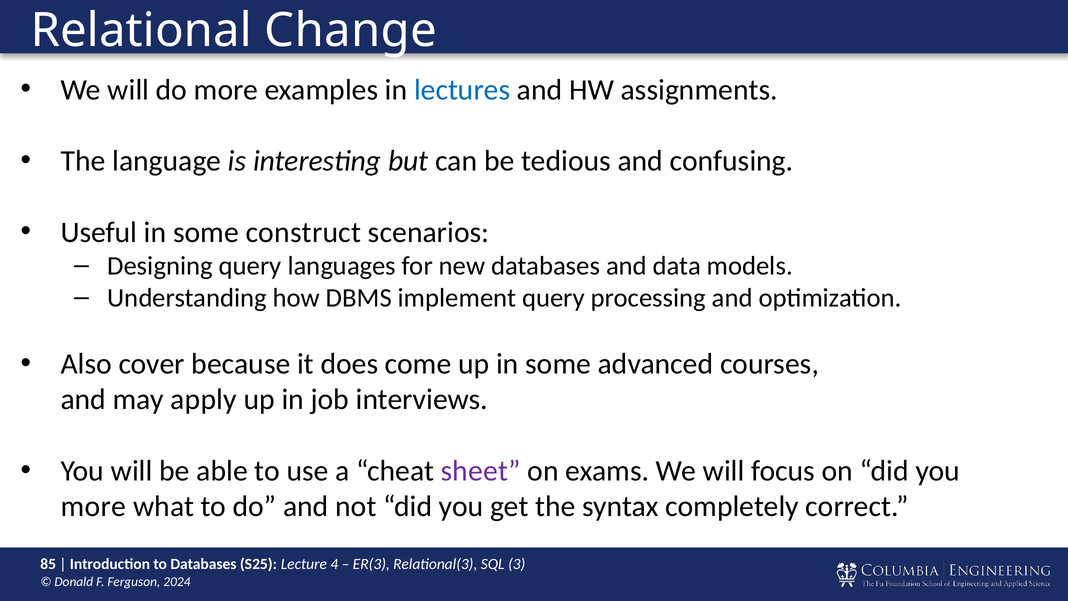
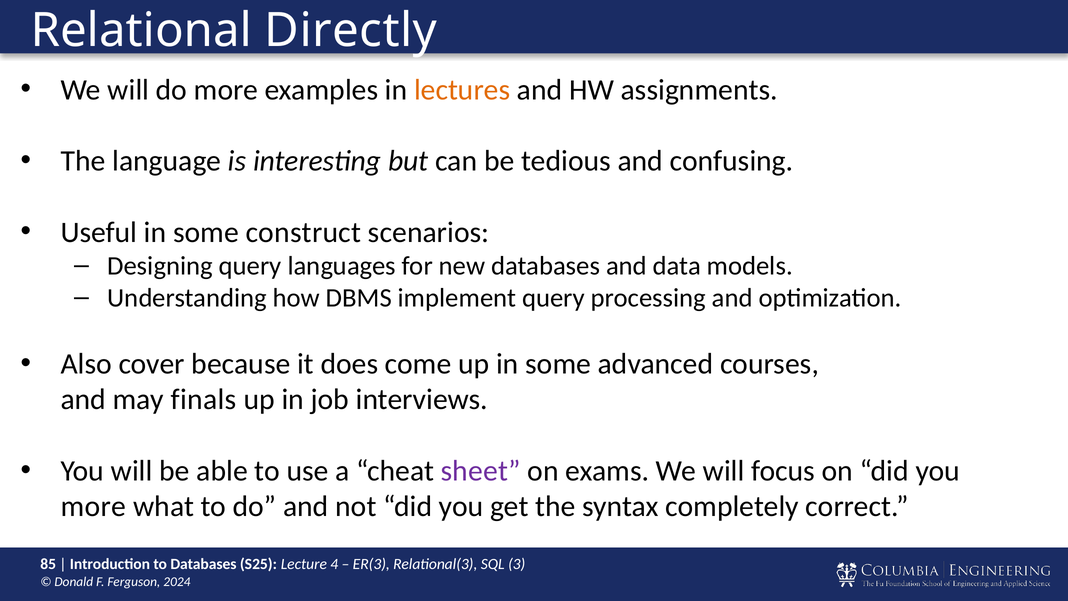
Change: Change -> Directly (351, 31)
lectures colour: blue -> orange (462, 90)
apply: apply -> finals (203, 399)
